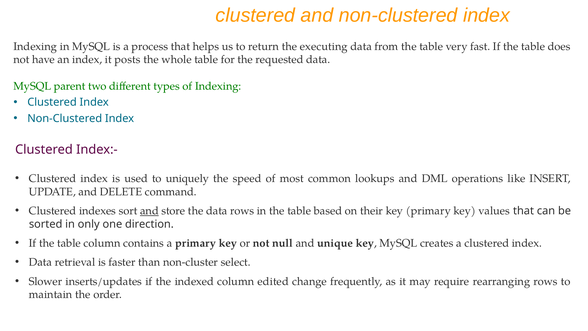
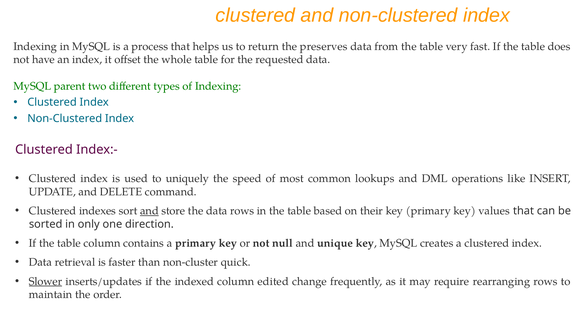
executing: executing -> preserves (324, 46)
posts: posts -> offset (128, 60)
select: select -> quick (236, 262)
Slower underline: none -> present (46, 281)
